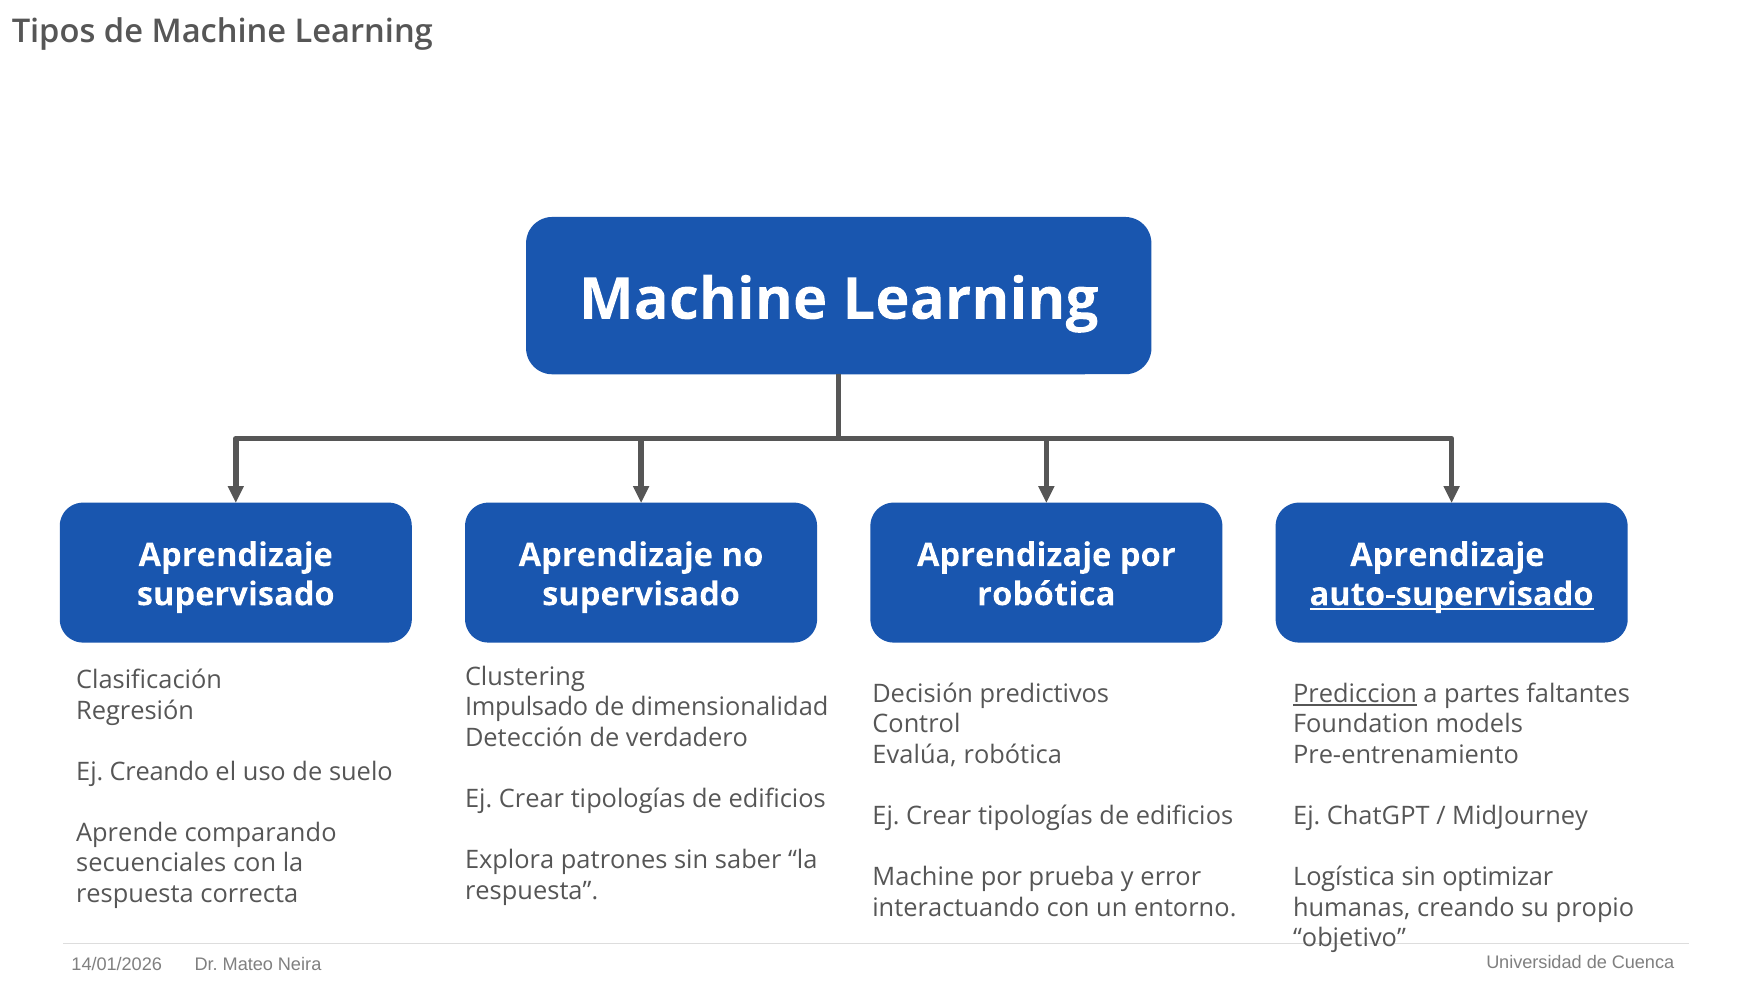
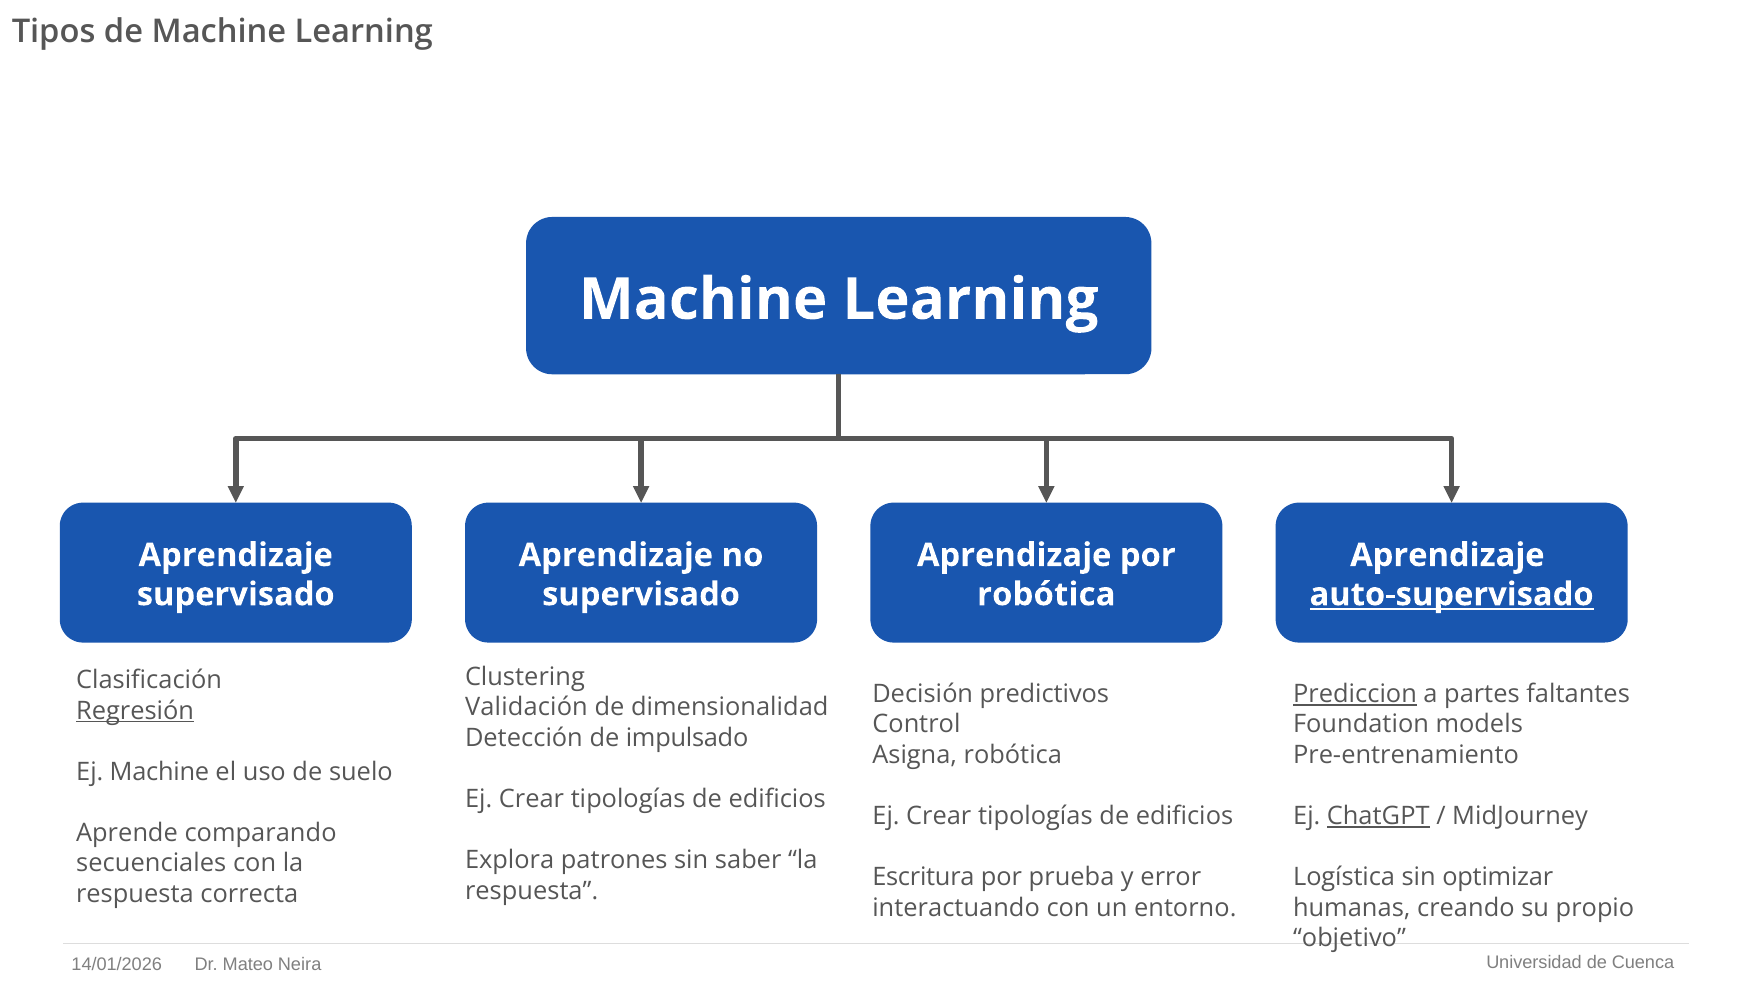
Impulsado: Impulsado -> Validación (526, 707)
Regresión underline: none -> present (135, 711)
verdadero: verdadero -> impulsado (687, 738)
Evalúa: Evalúa -> Asigna (915, 755)
Ej Creando: Creando -> Machine (159, 772)
ChatGPT underline: none -> present (1378, 816)
Machine: Machine -> Escritura (923, 877)
